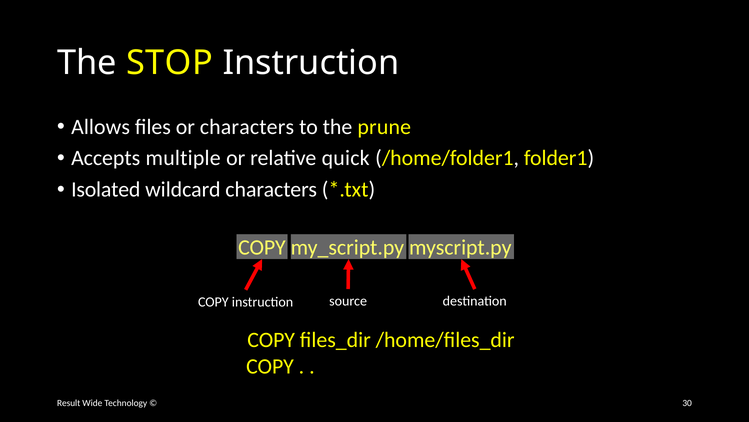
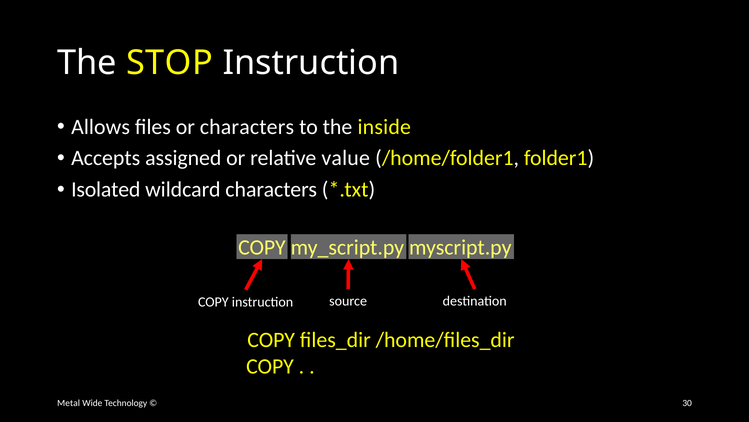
prune: prune -> inside (384, 127)
multiple: multiple -> assigned (183, 158)
quick: quick -> value (346, 158)
Result: Result -> Metal (69, 402)
